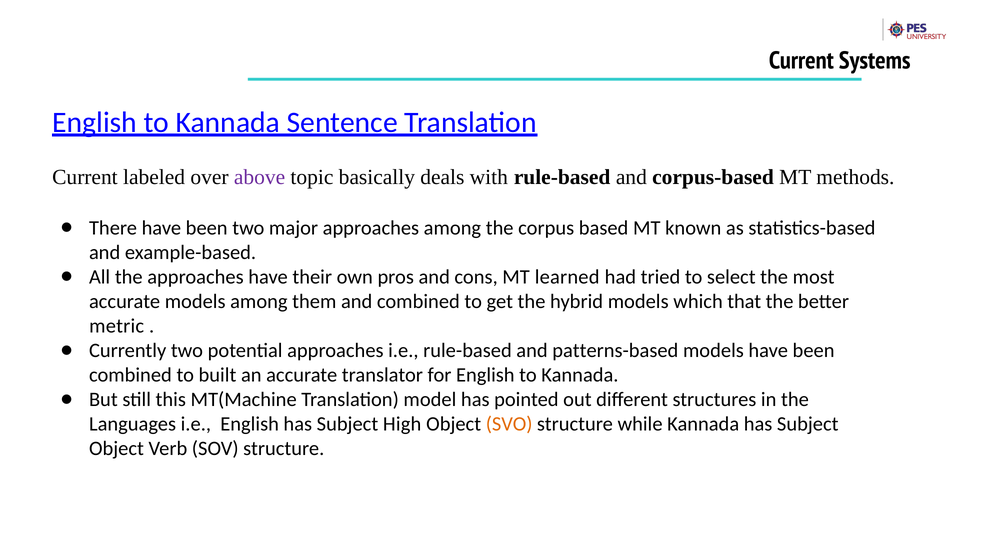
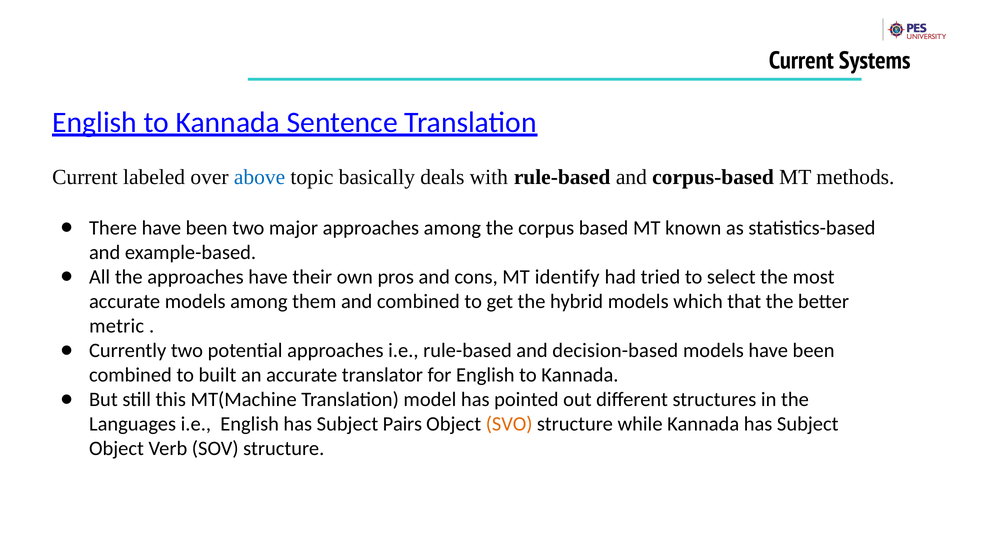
above colour: purple -> blue (260, 177)
learned: learned -> identify (567, 277)
patterns-based: patterns-based -> decision-based (615, 351)
High: High -> Pairs (402, 424)
